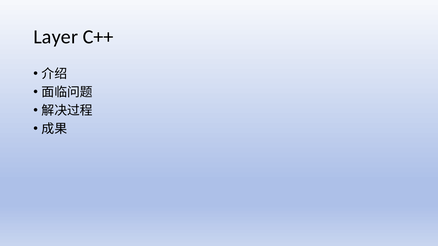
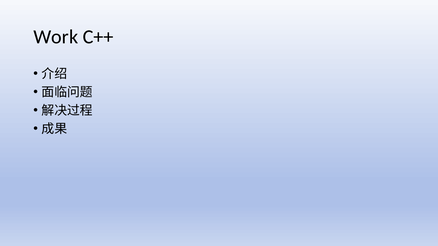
Layer: Layer -> Work (56, 37)
